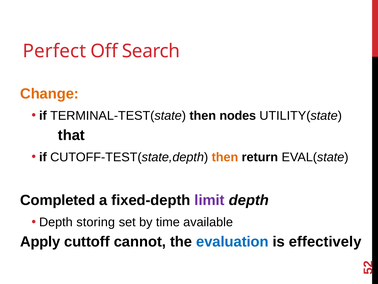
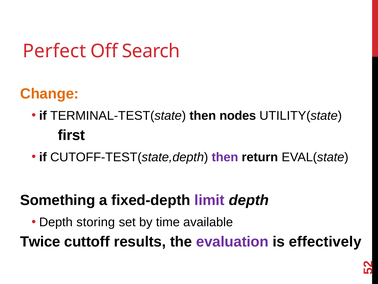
that: that -> first (71, 135)
then colour: orange -> purple (225, 157)
Completed: Completed -> Something (58, 200)
Apply: Apply -> Twice (40, 241)
cannot: cannot -> results (140, 241)
evaluation colour: blue -> purple (232, 241)
